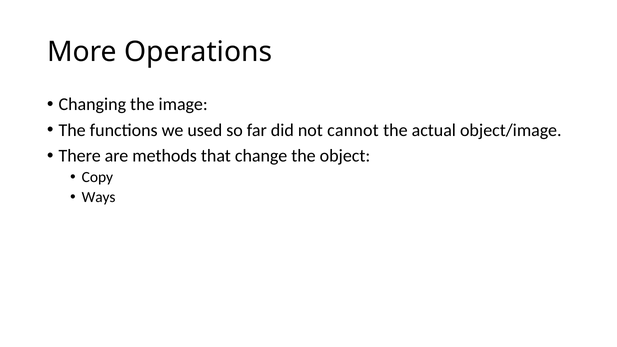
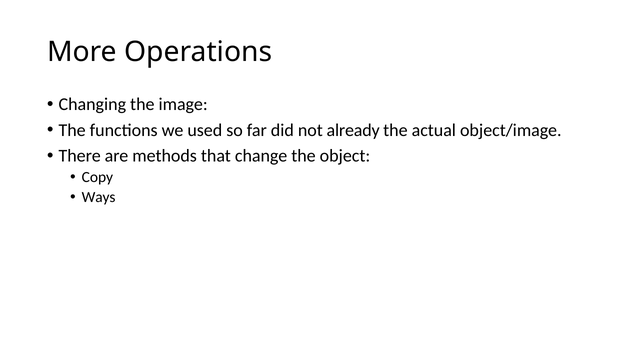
cannot: cannot -> already (353, 130)
